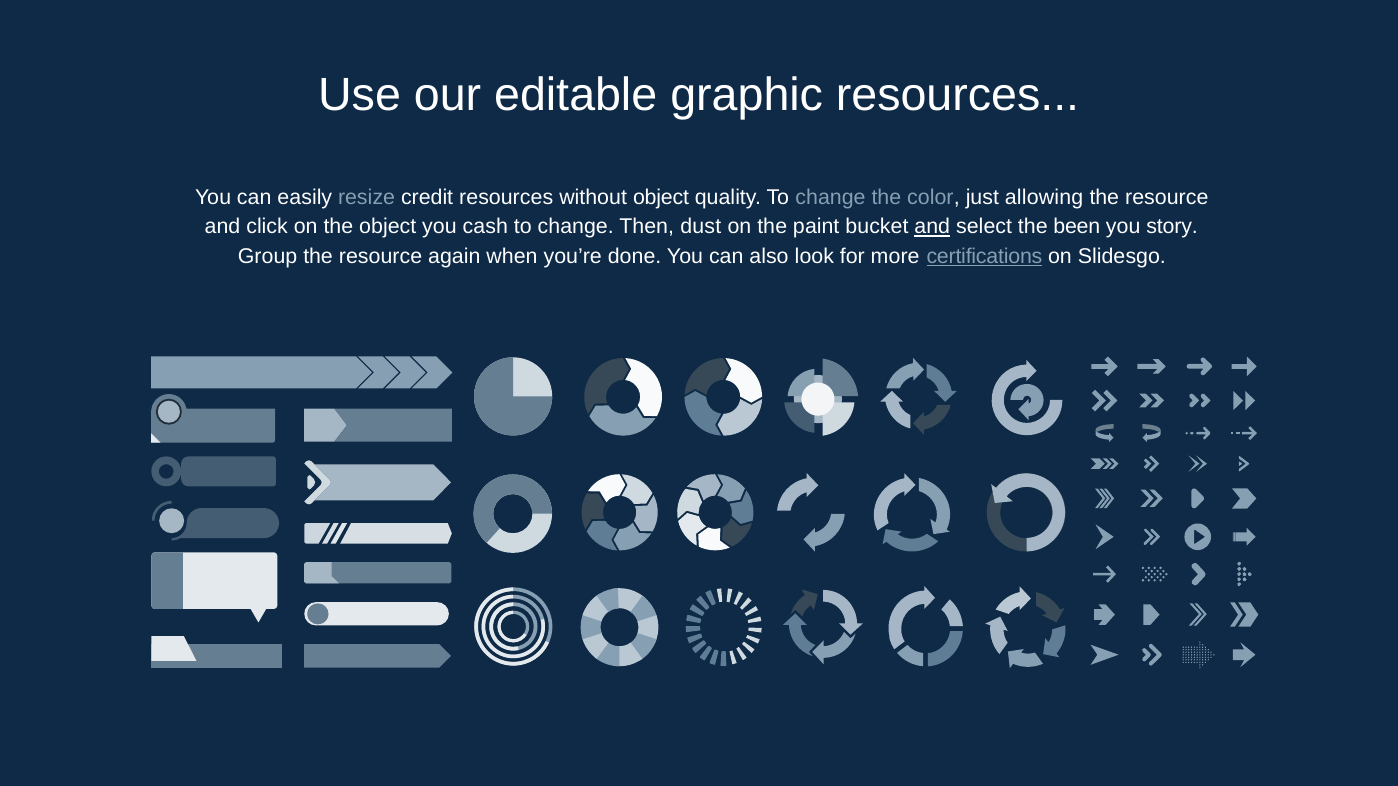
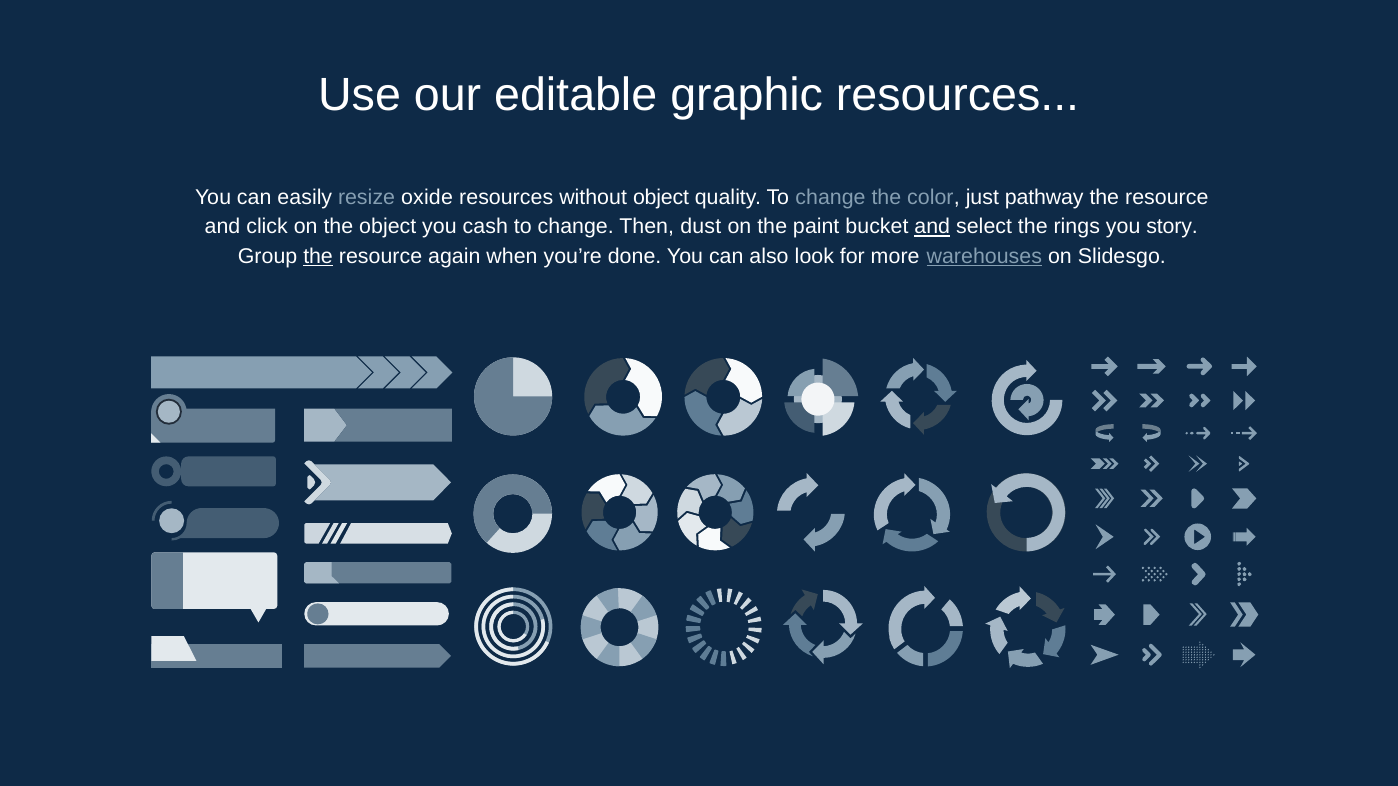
credit: credit -> oxide (427, 198)
allowing: allowing -> pathway (1044, 198)
been: been -> rings (1077, 227)
the underline: none -> present (318, 256)
certifications: certifications -> warehouses (984, 256)
